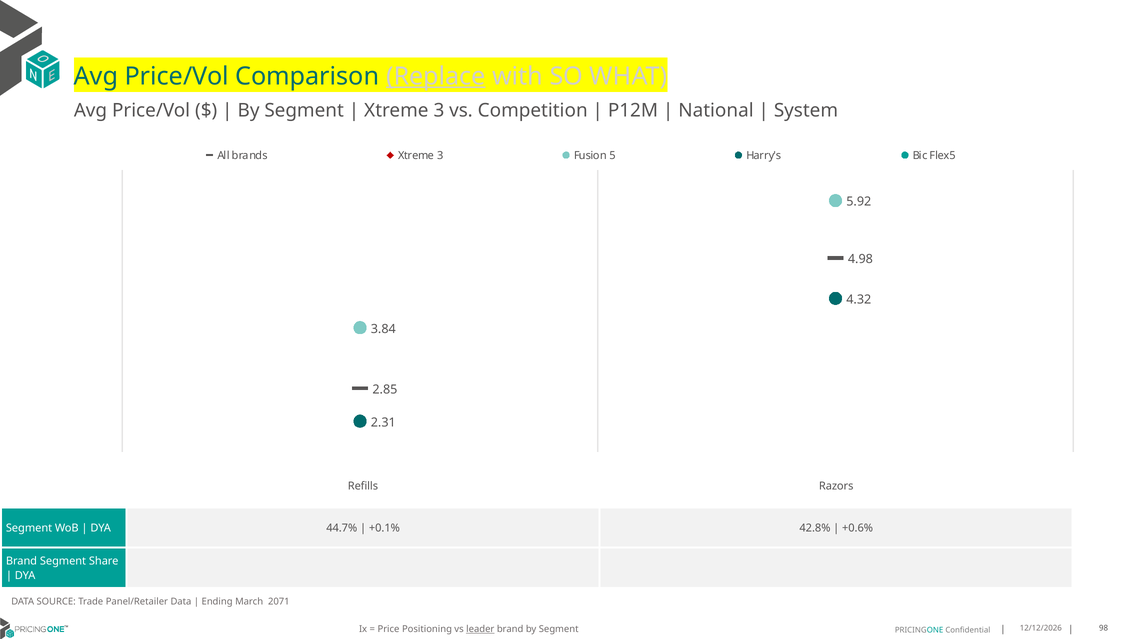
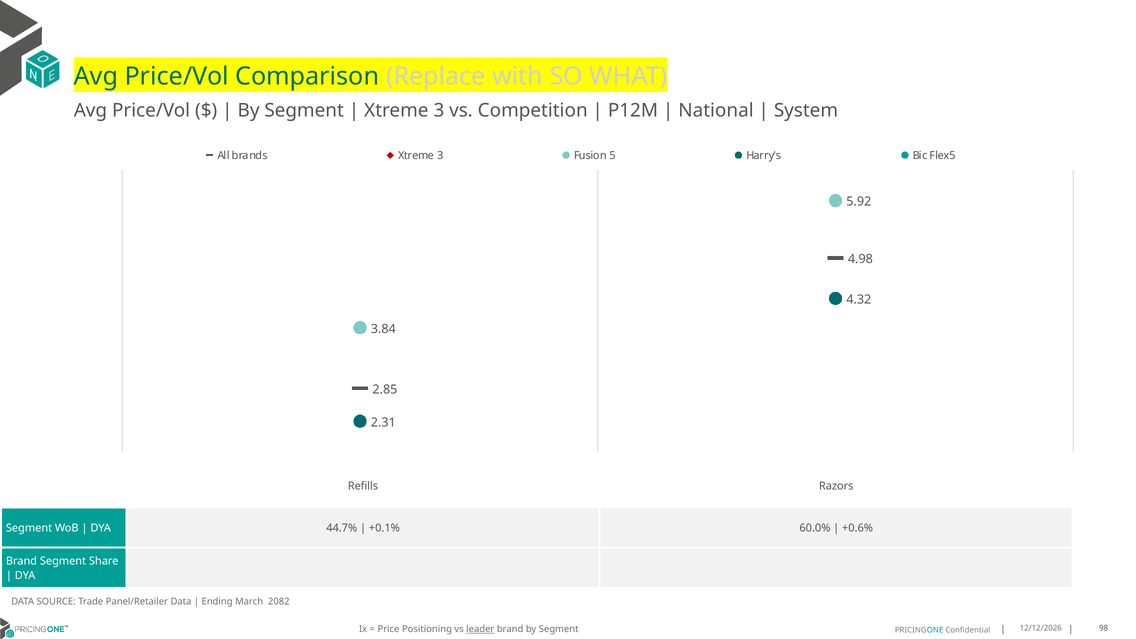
Replace underline: present -> none (436, 76)
42.8%: 42.8% -> 60.0% (815, 528)
2071: 2071 -> 2082 (279, 602)
